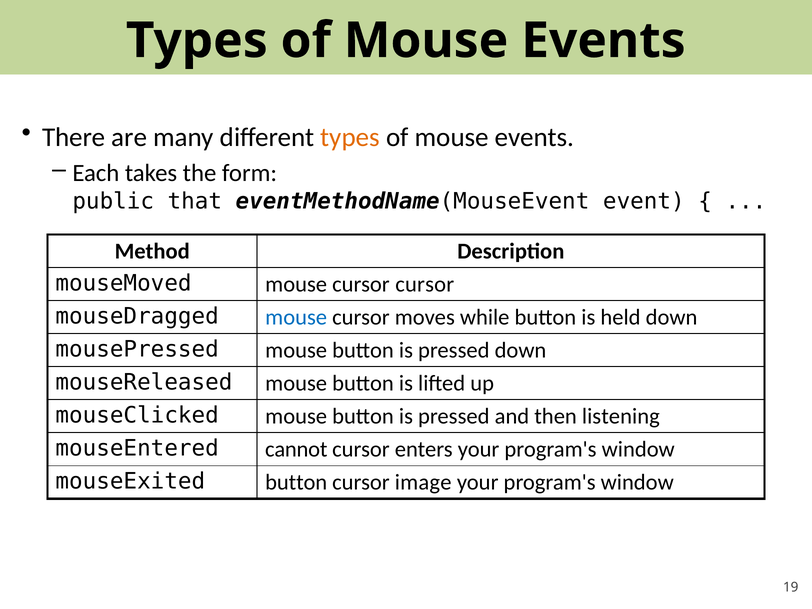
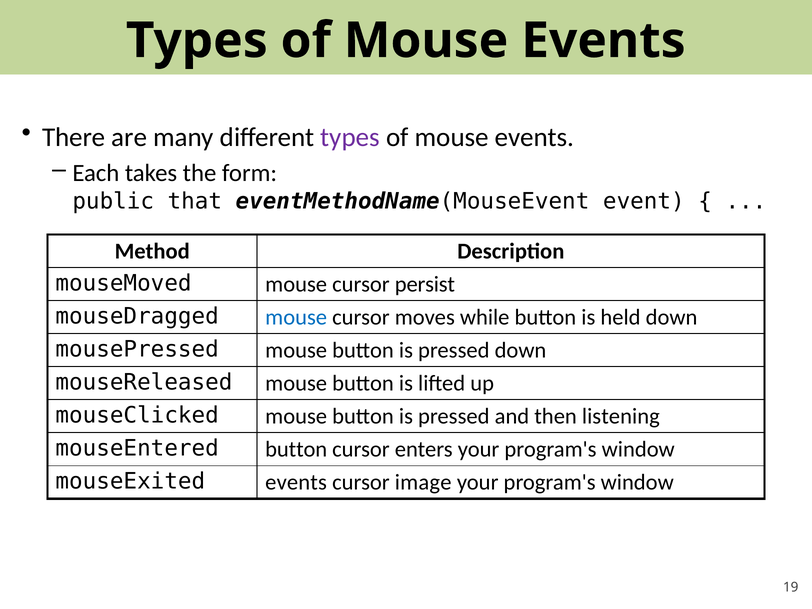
types colour: orange -> purple (350, 137)
cursor cursor: cursor -> persist (425, 284)
mouseEntered cannot: cannot -> button (296, 449)
mouseExited button: button -> events (296, 482)
